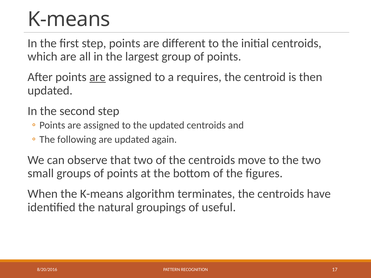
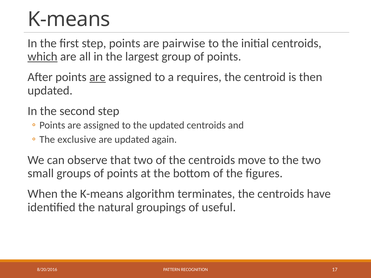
different: different -> pairwise (184, 43)
which underline: none -> present (42, 57)
following: following -> exclusive (77, 140)
